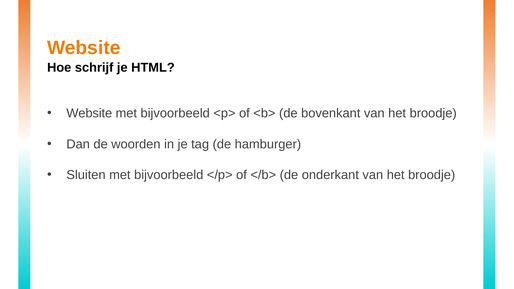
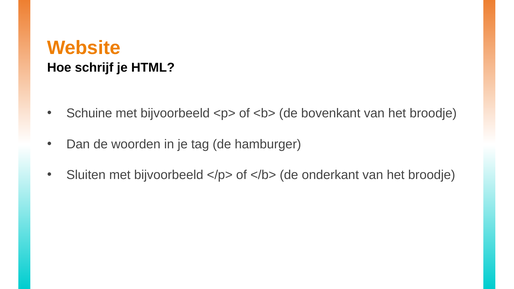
Website: Website -> Schuine (89, 113)
